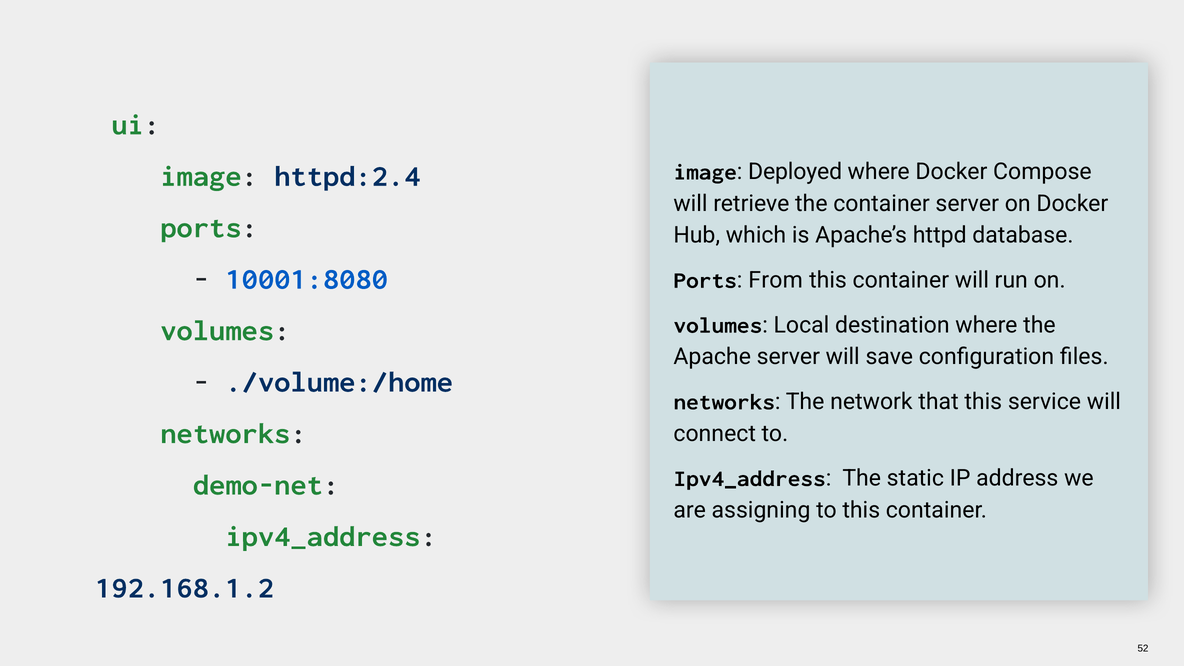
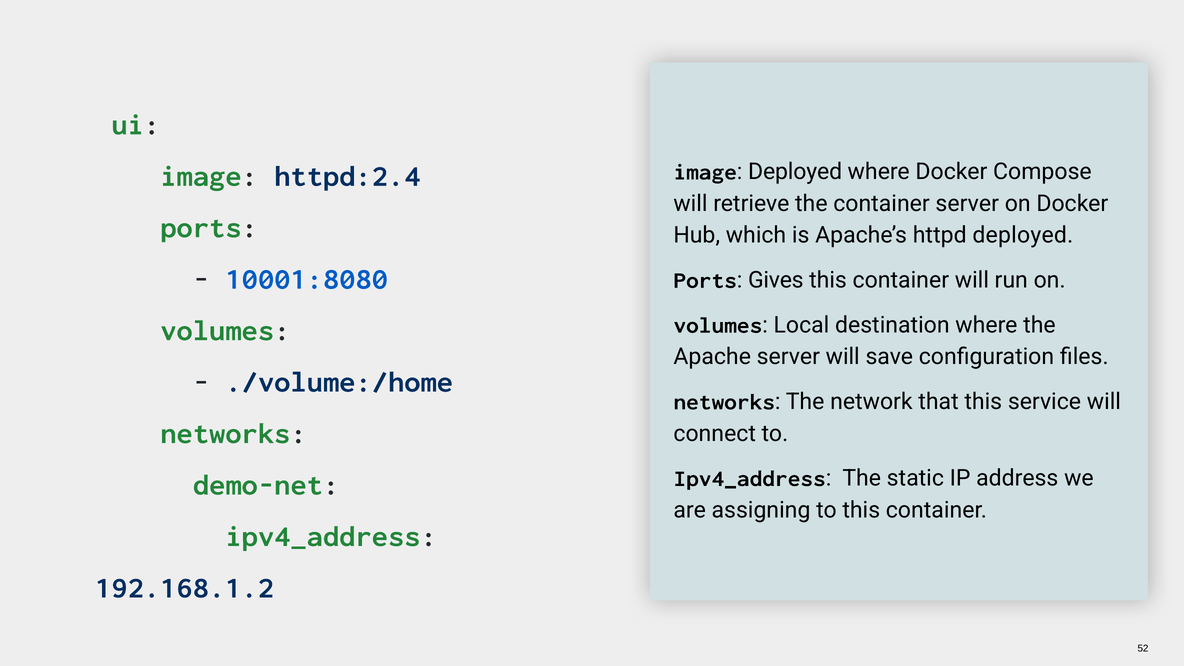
httpd database: database -> deployed (1023, 235)
From: From -> Gives (776, 280)
